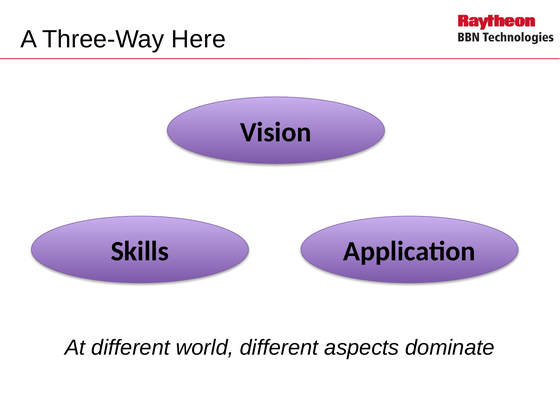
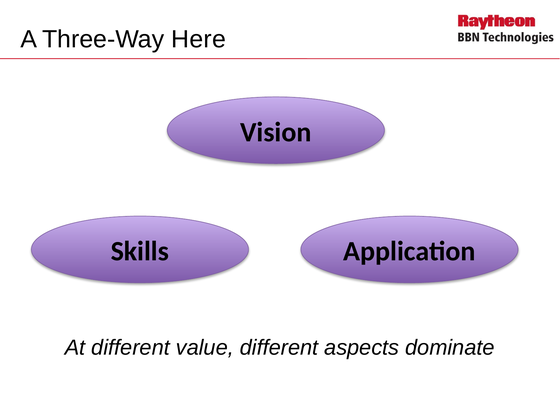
world: world -> value (205, 348)
